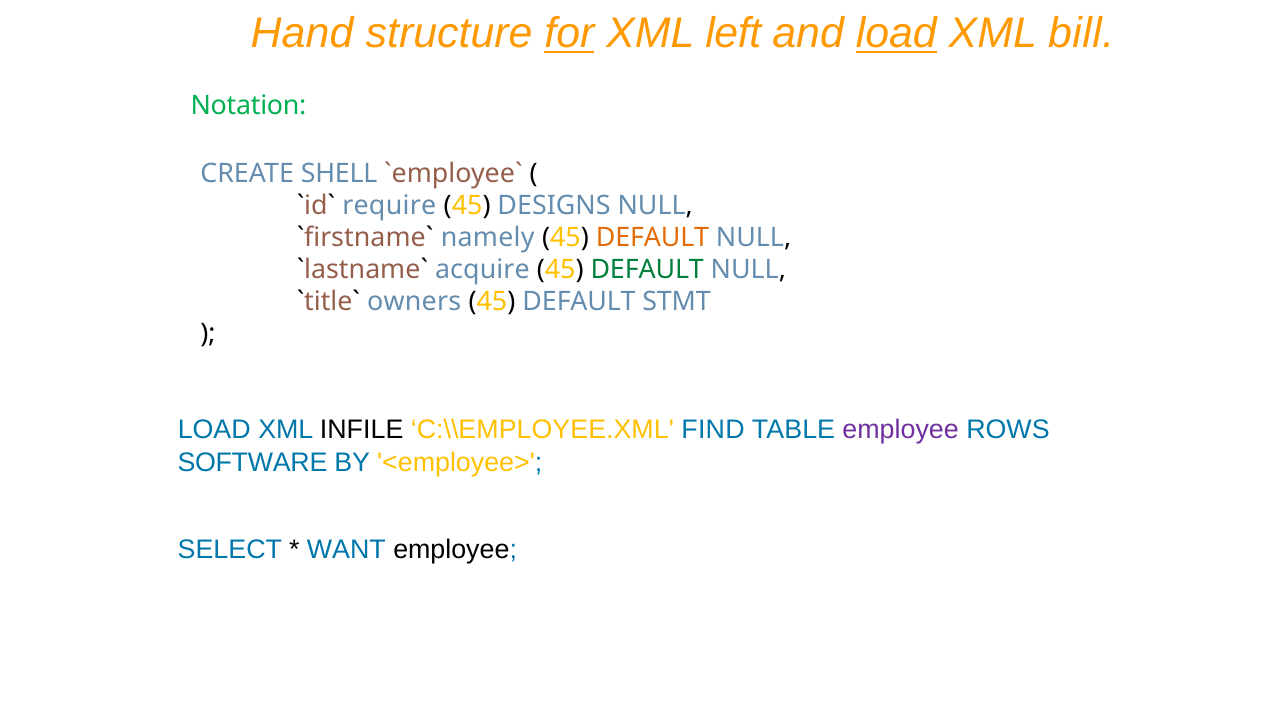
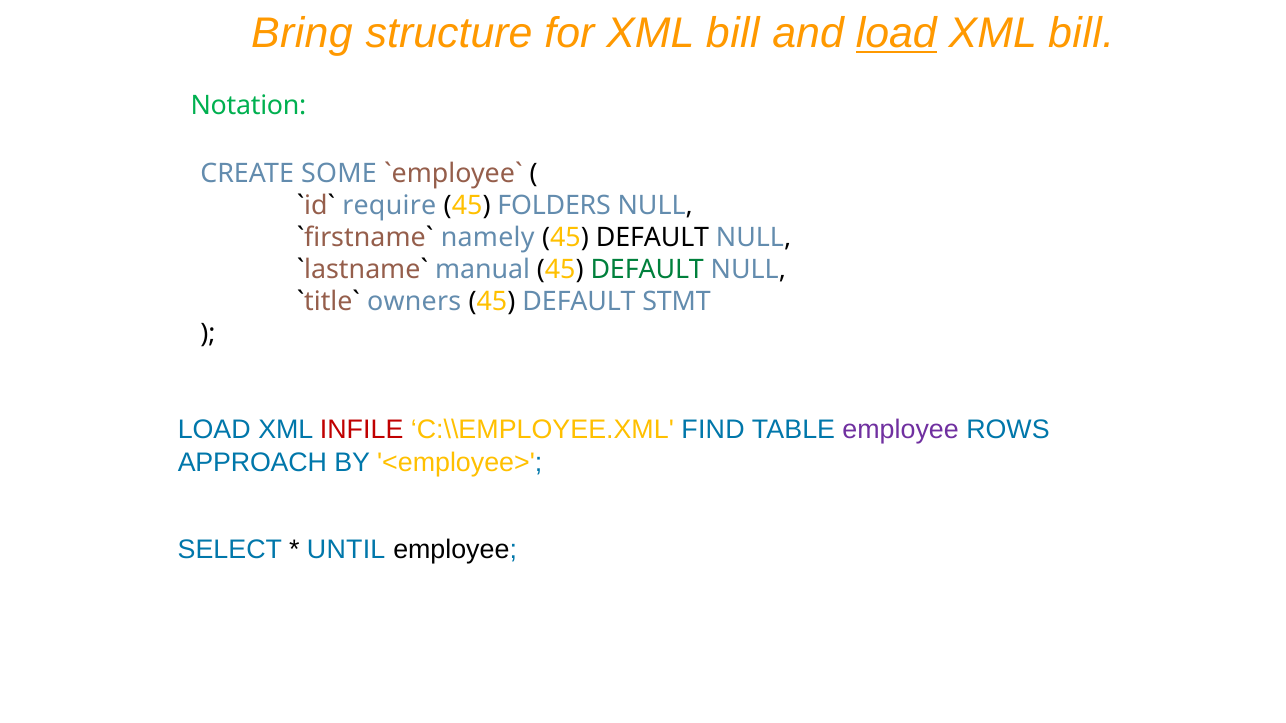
Hand: Hand -> Bring (302, 33)
for underline: present -> none (569, 33)
left: left -> bill (733, 33)
SHELL: SHELL -> SOME (339, 173)
DESIGNS: DESIGNS -> FOLDERS (554, 206)
DEFAULT colour: orange -> black (653, 238)
acquire: acquire -> manual (482, 270)
INFILE colour: black -> red (362, 430)
SOFTWARE: SOFTWARE -> APPROACH (252, 462)
WANT: WANT -> UNTIL (346, 550)
